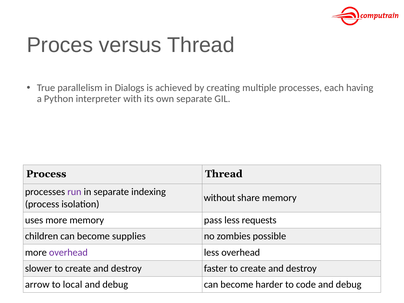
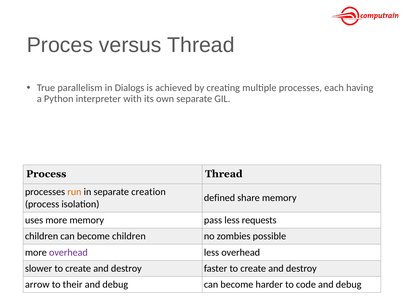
run colour: purple -> orange (74, 192)
indexing: indexing -> creation (149, 192)
without: without -> defined (219, 198)
become supplies: supplies -> children (129, 236)
local: local -> their (73, 285)
